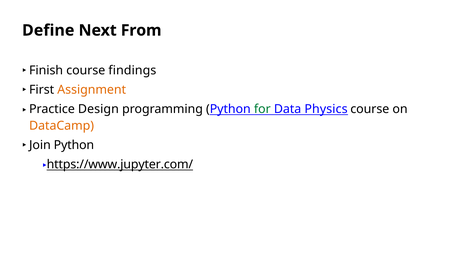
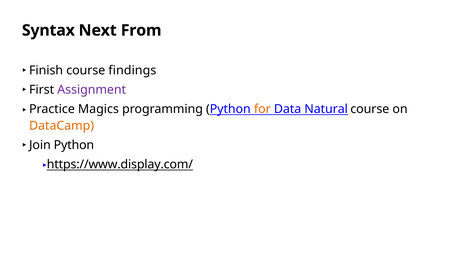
Define: Define -> Syntax (48, 30)
Assignment colour: orange -> purple (92, 90)
Design: Design -> Magics (98, 109)
for colour: green -> orange (262, 109)
Physics: Physics -> Natural (326, 109)
https://www.jupyter.com/: https://www.jupyter.com/ -> https://www.display.com/ (120, 164)
